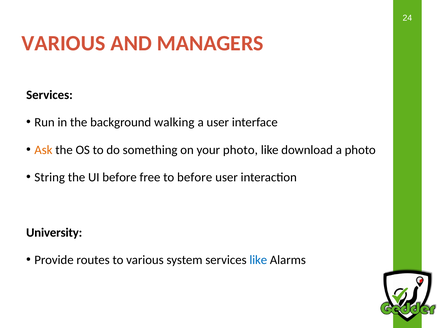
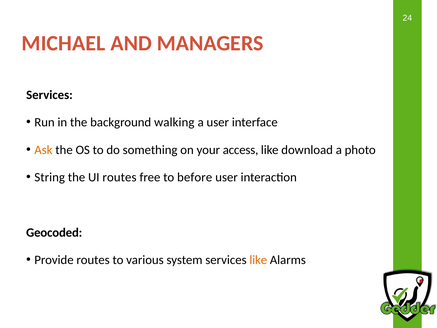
VARIOUS: VARIOUS -> MICHAEL (63, 43)
your photo: photo -> access (241, 150)
UI before: before -> routes (119, 177)
University: University -> Geocoded (54, 232)
like colour: blue -> orange (258, 260)
